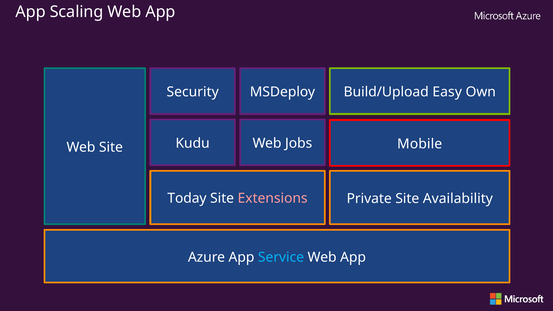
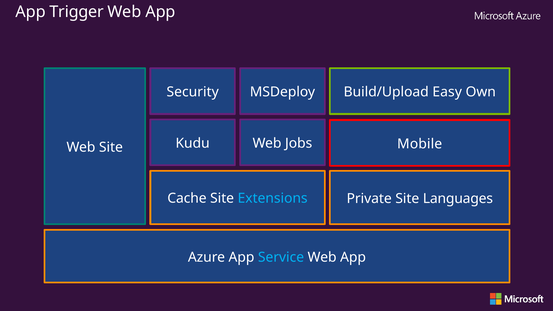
Scaling: Scaling -> Trigger (77, 12)
Today: Today -> Cache (187, 198)
Extensions colour: pink -> light blue (273, 198)
Availability: Availability -> Languages (458, 198)
